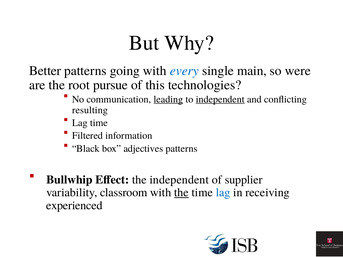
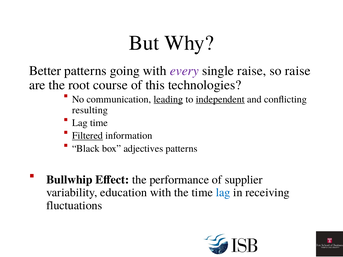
every colour: blue -> purple (184, 71)
single main: main -> raise (252, 71)
so were: were -> raise (298, 71)
pursue: pursue -> course (110, 85)
Filtered underline: none -> present (87, 136)
the independent: independent -> performance (179, 180)
classroom: classroom -> education (124, 193)
the underline: present -> none (181, 193)
experienced: experienced -> fluctuations (74, 206)
